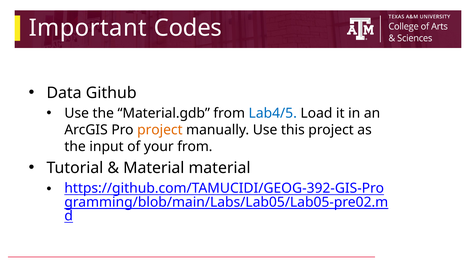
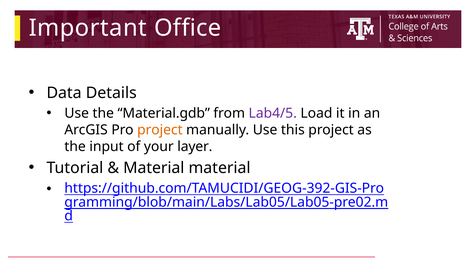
Codes: Codes -> Office (188, 28)
Github: Github -> Details (111, 93)
Lab4/5 colour: blue -> purple (273, 113)
your from: from -> layer (195, 146)
